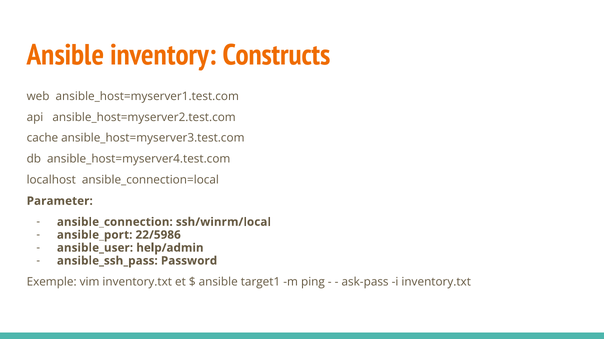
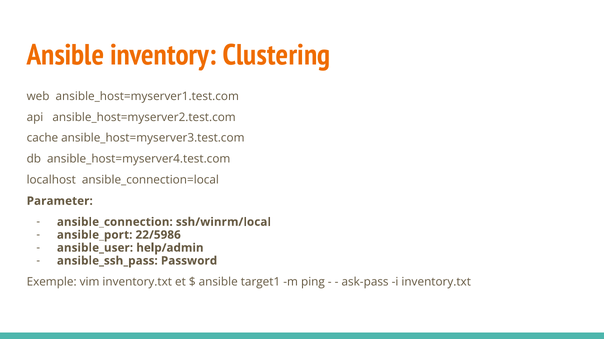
Constructs: Constructs -> Clustering (276, 55)
